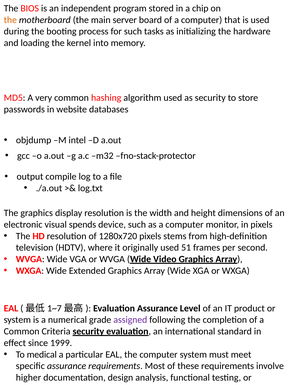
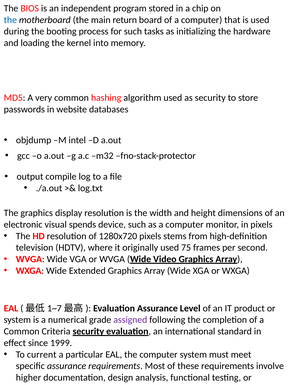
the colour: orange -> blue (10, 20)
server: server -> return (125, 20)
51: 51 -> 75 (186, 248)
medical: medical -> current (42, 355)
